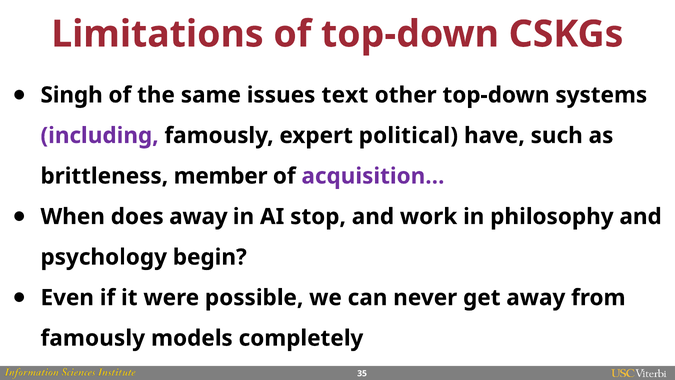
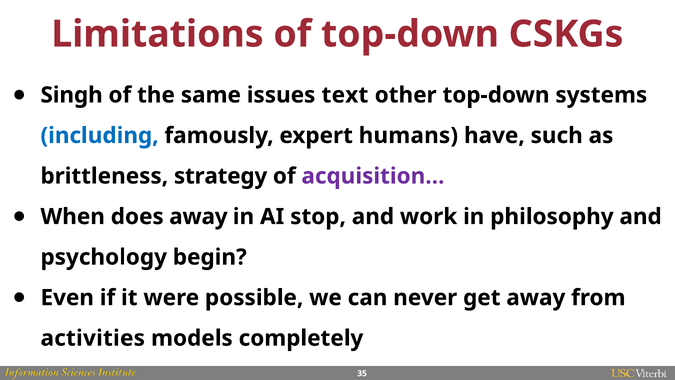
including colour: purple -> blue (100, 135)
political: political -> humans (408, 135)
member: member -> strategy (221, 176)
famously: famously -> activities (93, 338)
